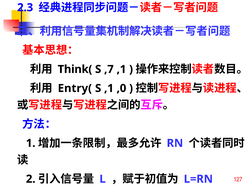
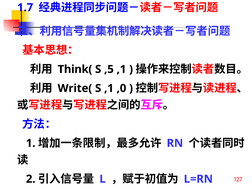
2.3: 2.3 -> 1.7 (25, 8)
,7: ,7 -> ,5 (109, 69)
Entry(: Entry( -> Write( (75, 88)
